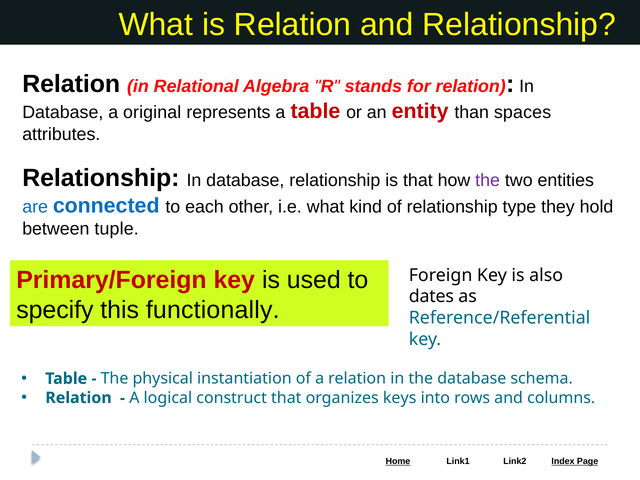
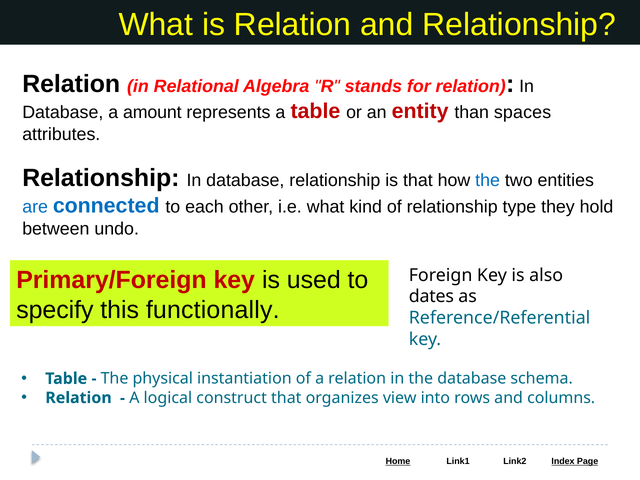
original: original -> amount (152, 113)
the colour: purple -> blue (488, 180)
tuple: tuple -> undo (117, 229)
keys: keys -> view (400, 398)
